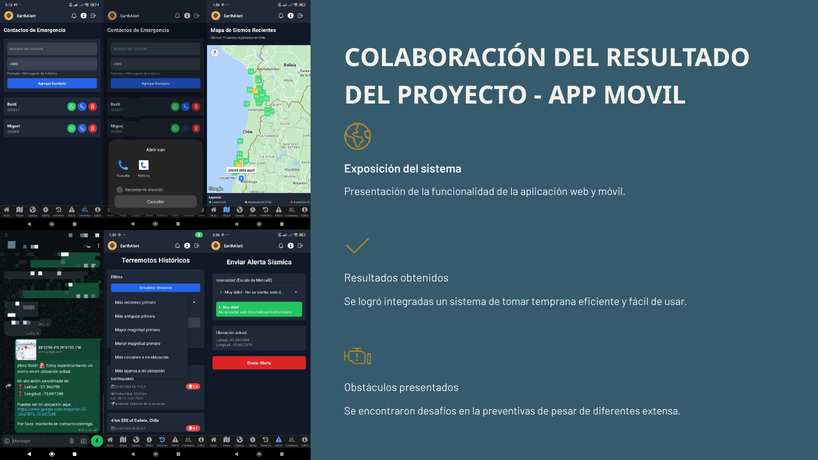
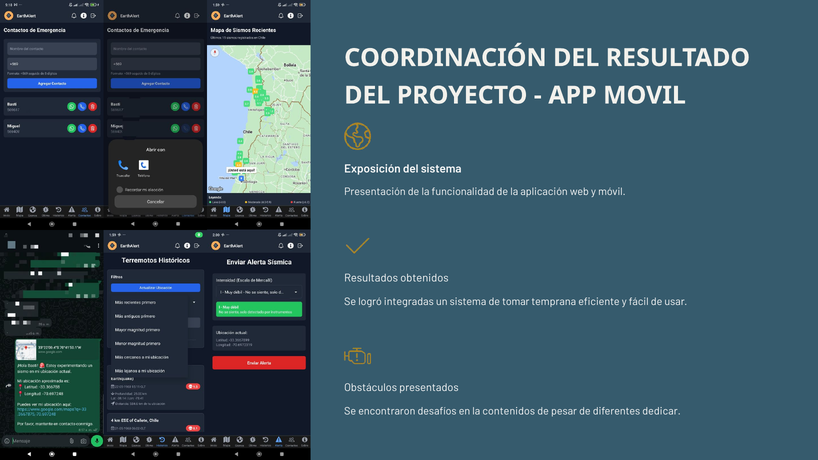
COLABORACIÓN: COLABORACIÓN -> COORDINACIÓN (445, 58)
preventivas: preventivas -> contenidos (509, 411)
extensa: extensa -> dedicar (662, 411)
